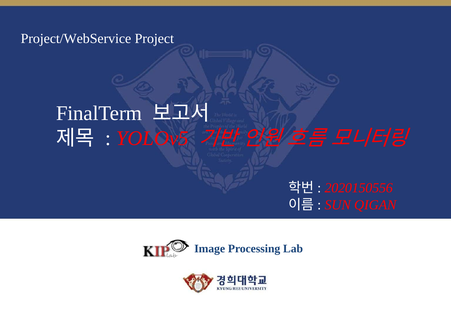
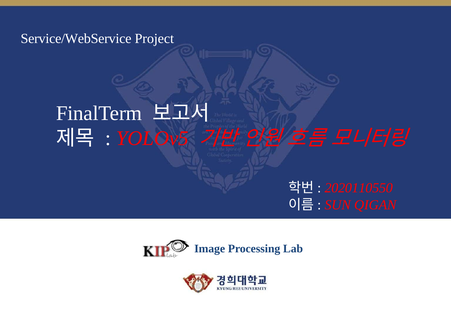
Project/WebService: Project/WebService -> Service/WebService (76, 39)
2020150556: 2020150556 -> 2020110550 (359, 188)
